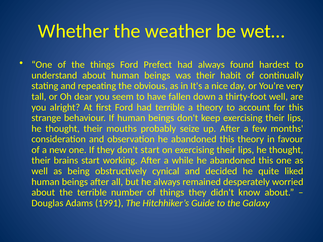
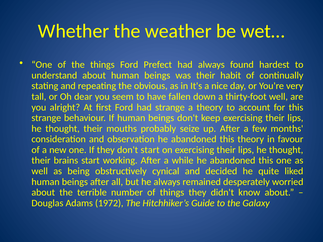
had terrible: terrible -> strange (170, 107)
1991: 1991 -> 1972 (109, 203)
